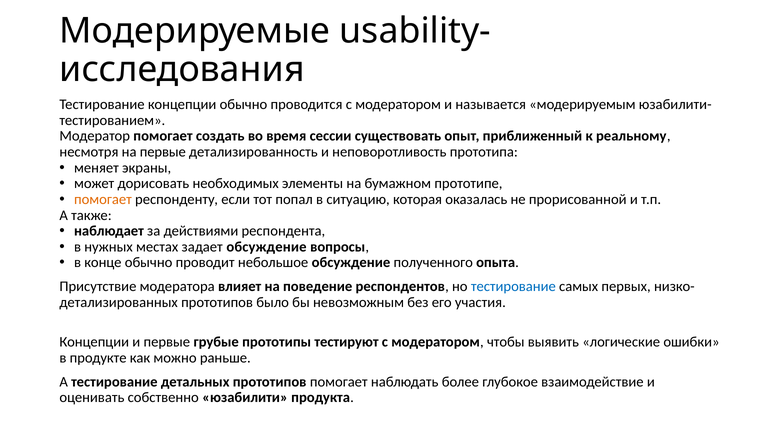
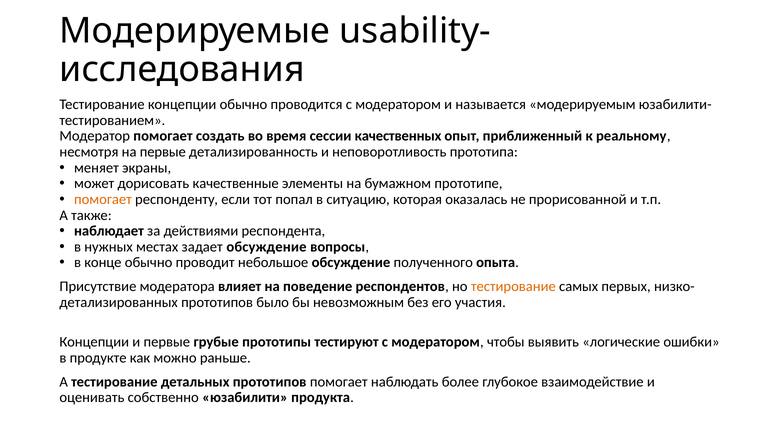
существовать: существовать -> качественных (398, 136)
необходимых: необходимых -> качественные (236, 183)
тестирование colour: blue -> orange (513, 286)
